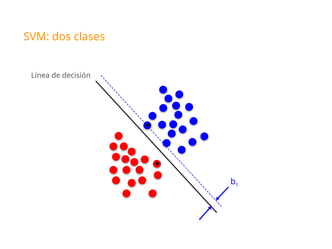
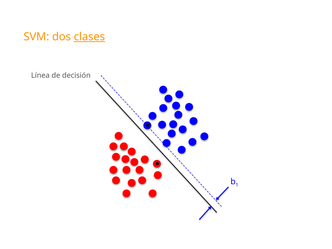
clases underline: none -> present (89, 37)
